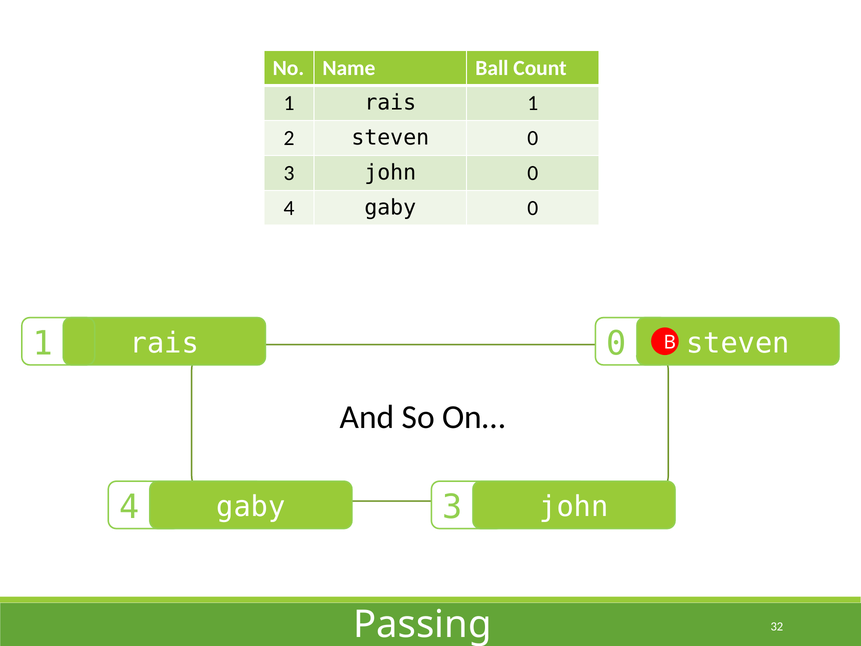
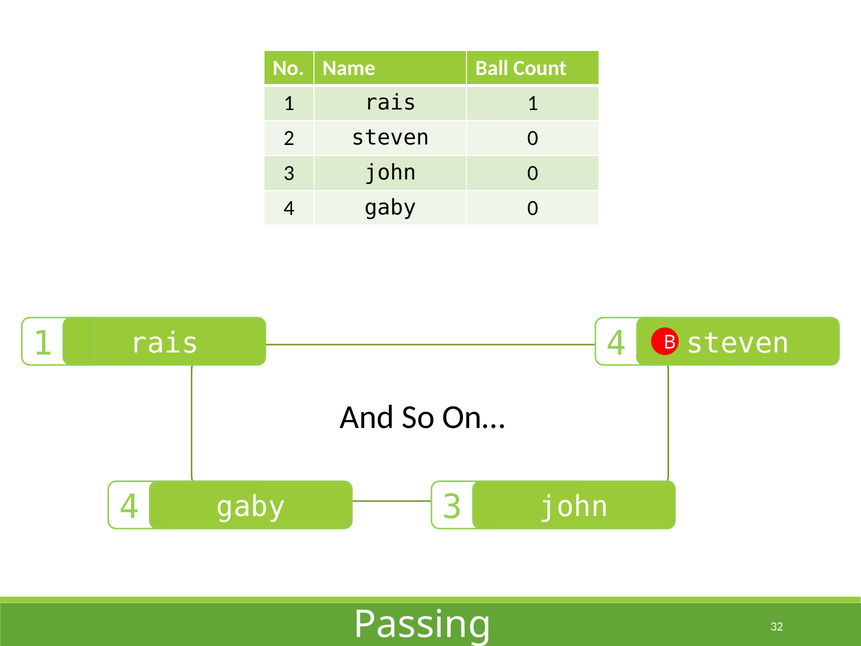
1 0: 0 -> 4 (616, 343)
